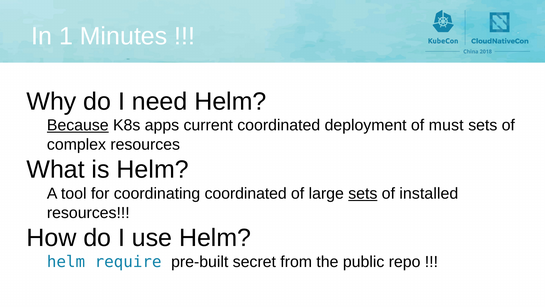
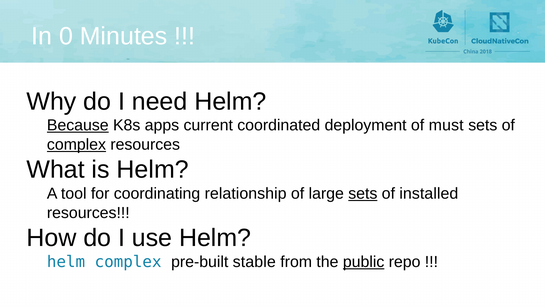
1: 1 -> 0 (66, 36)
complex underline: none -> present (76, 144)
coordinating coordinated: coordinated -> relationship (246, 193)
helm require: require -> complex (128, 262)
secret: secret -> stable (254, 262)
public underline: none -> present (364, 262)
